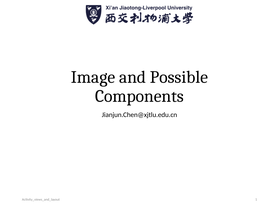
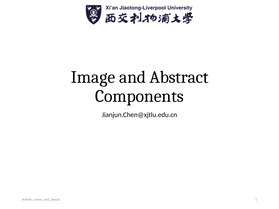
Possible: Possible -> Abstract (179, 77)
